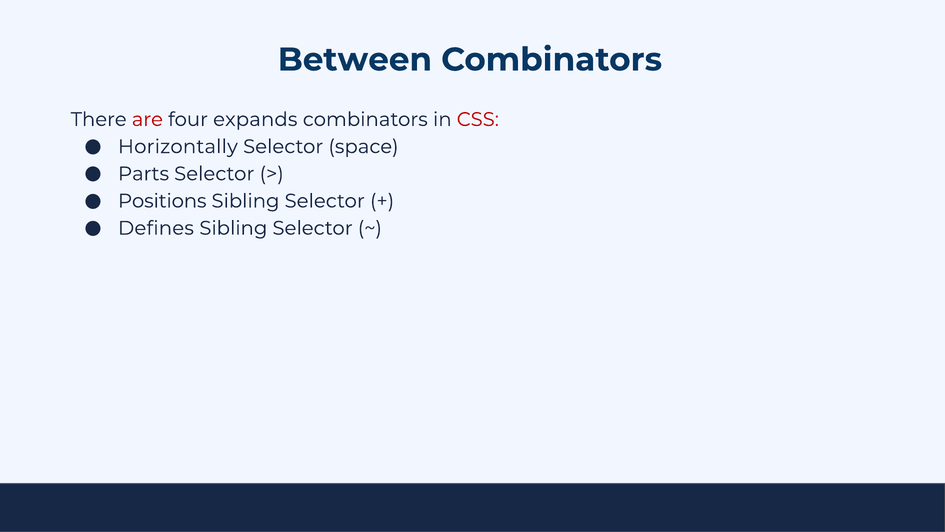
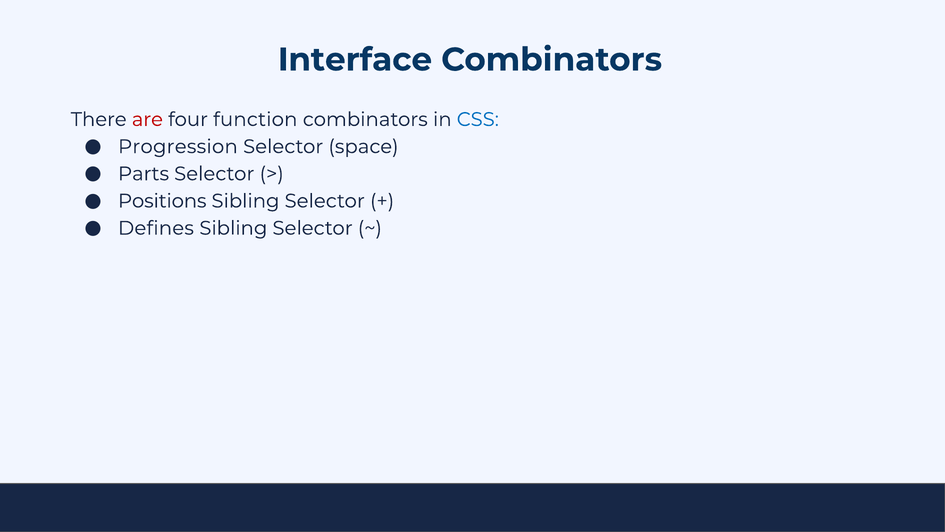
Between: Between -> Interface (355, 60)
expands: expands -> function (255, 119)
CSS colour: red -> blue (478, 119)
Horizontally: Horizontally -> Progression (178, 147)
